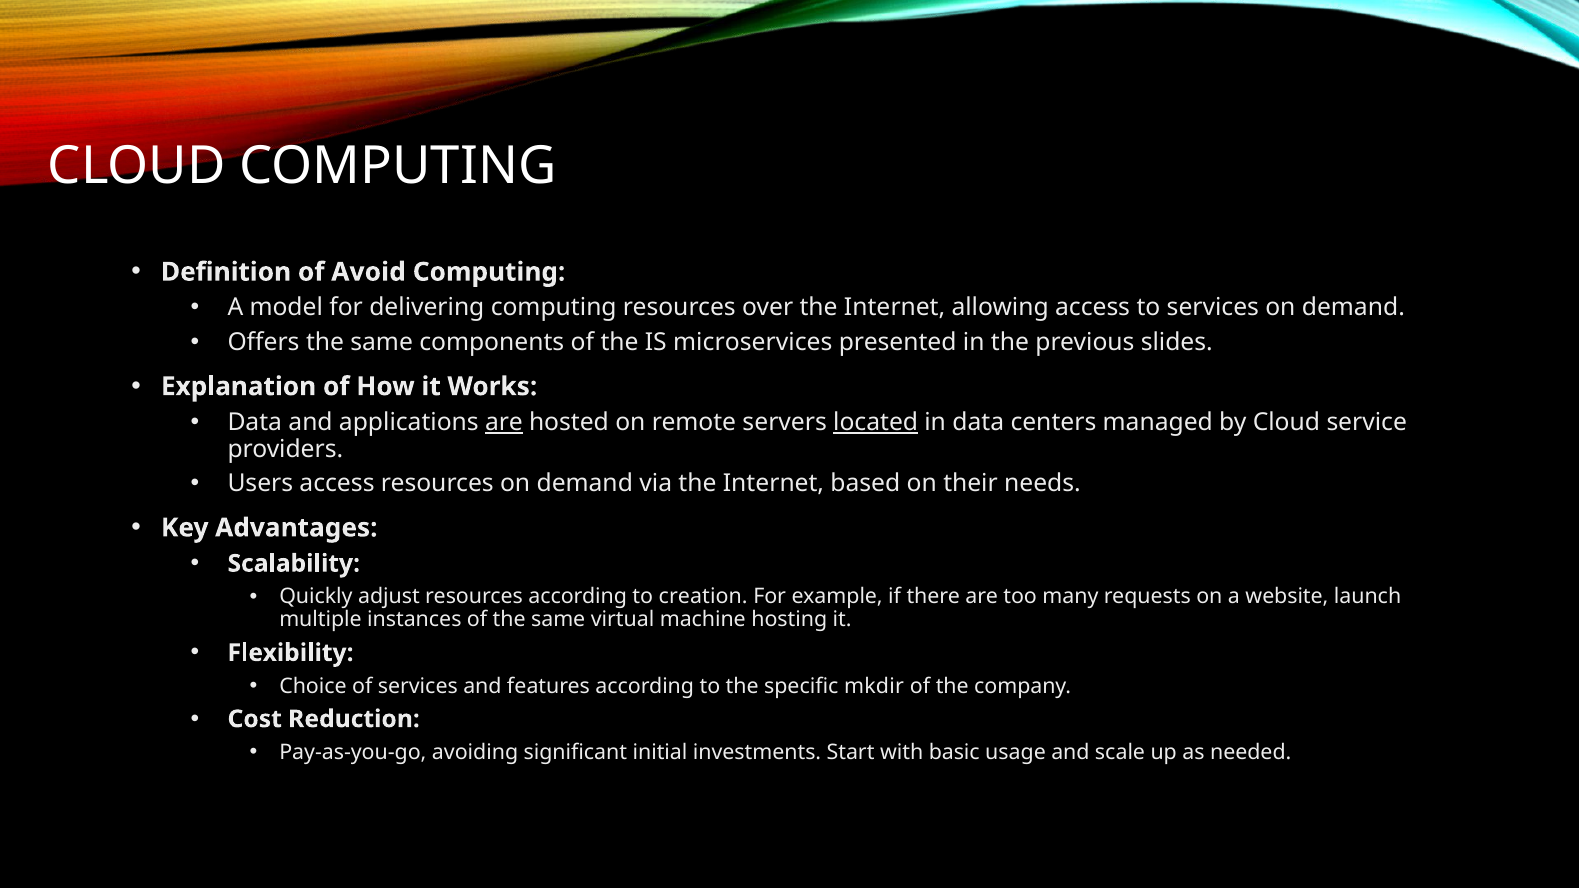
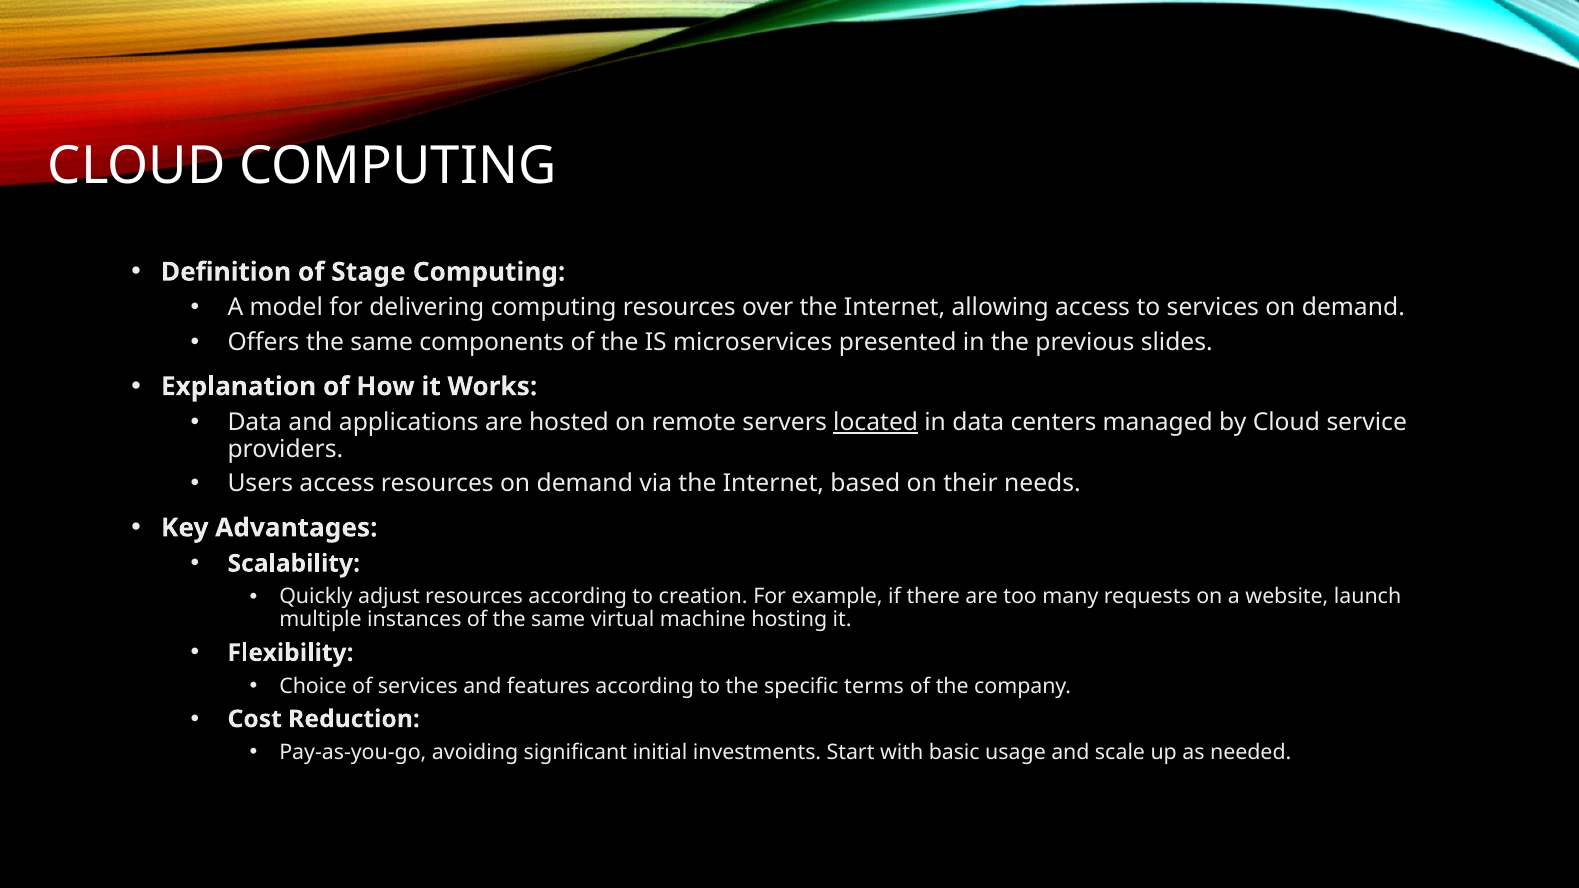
Avoid: Avoid -> Stage (368, 272)
are underline: present -> none (504, 422)
mkdir: mkdir -> terms (874, 686)
